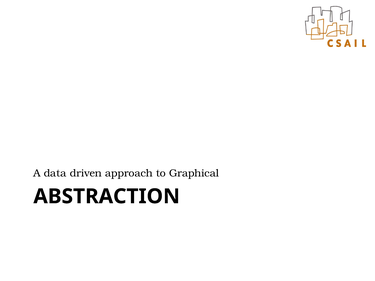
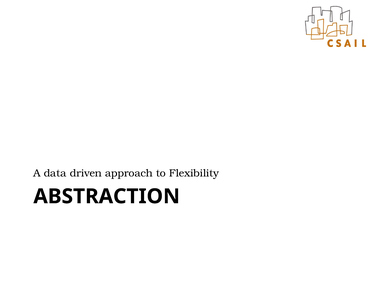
Graphical: Graphical -> Flexibility (194, 173)
